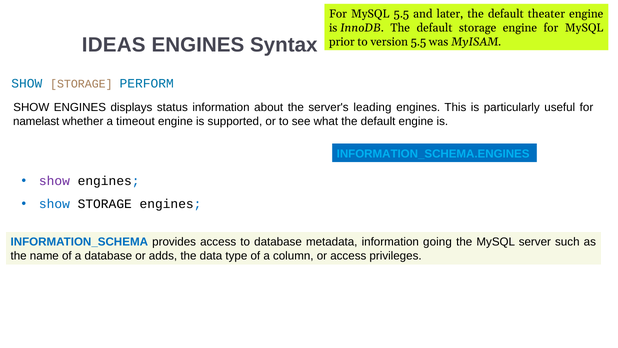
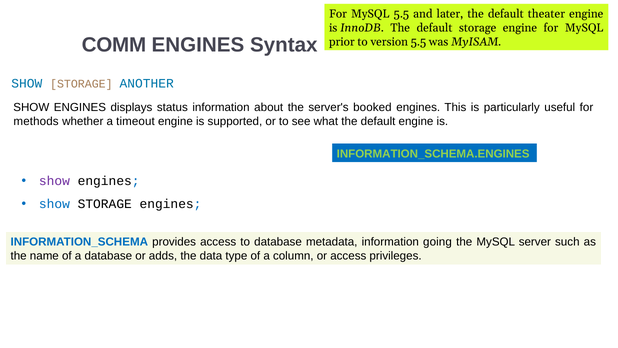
IDEAS: IDEAS -> COMM (114, 45)
PERFORM: PERFORM -> ANOTHER (147, 83)
leading: leading -> booked (372, 107)
namelast: namelast -> methods (36, 121)
INFORMATION_SCHEMA.ENGINES colour: light blue -> light green (433, 154)
